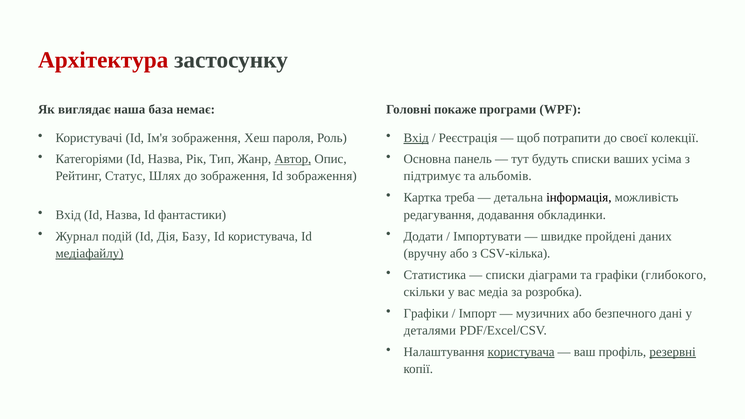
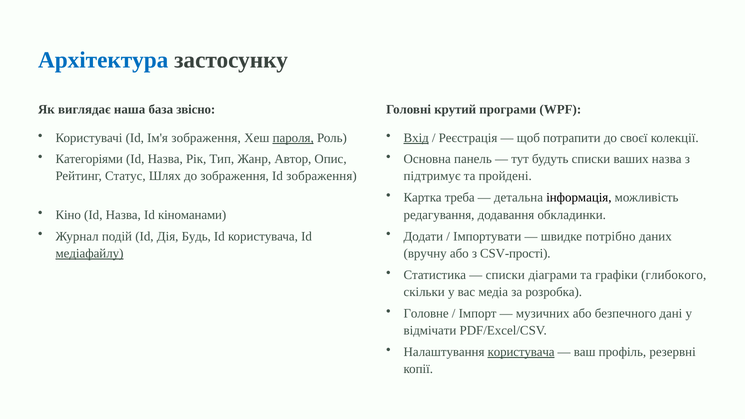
Архітектура colour: red -> blue (103, 60)
немає: немає -> звісно (196, 110)
покаже: покаже -> крутий (455, 110)
пароля underline: none -> present (293, 138)
Автор underline: present -> none (293, 159)
ваших усіма: усіма -> назва (667, 159)
альбомів: альбомів -> пройдені (505, 176)
Вхід: Вхід -> Кіно (68, 215)
фантастики: фантастики -> кіноманами (192, 215)
Базу: Базу -> Будь (196, 236)
пройдені: пройдені -> потрібно (611, 236)
CSV-кілька: CSV-кілька -> CSV-прості (515, 253)
Графіки: Графіки -> Головне (426, 314)
деталями: деталями -> відмічати (430, 331)
резервні underline: present -> none (673, 352)
